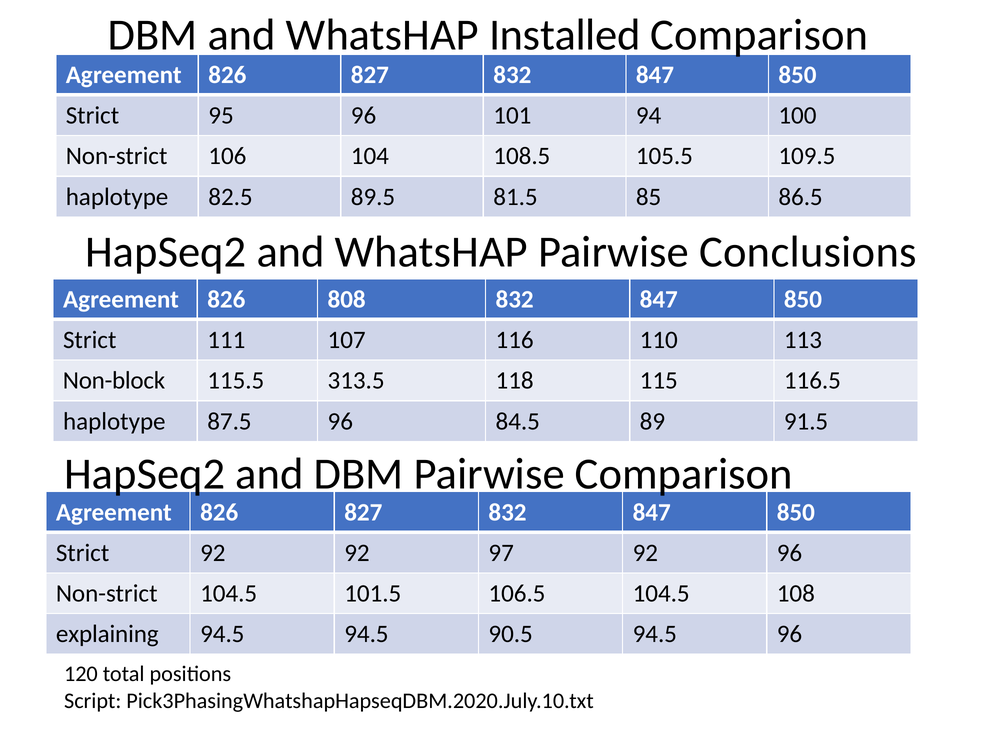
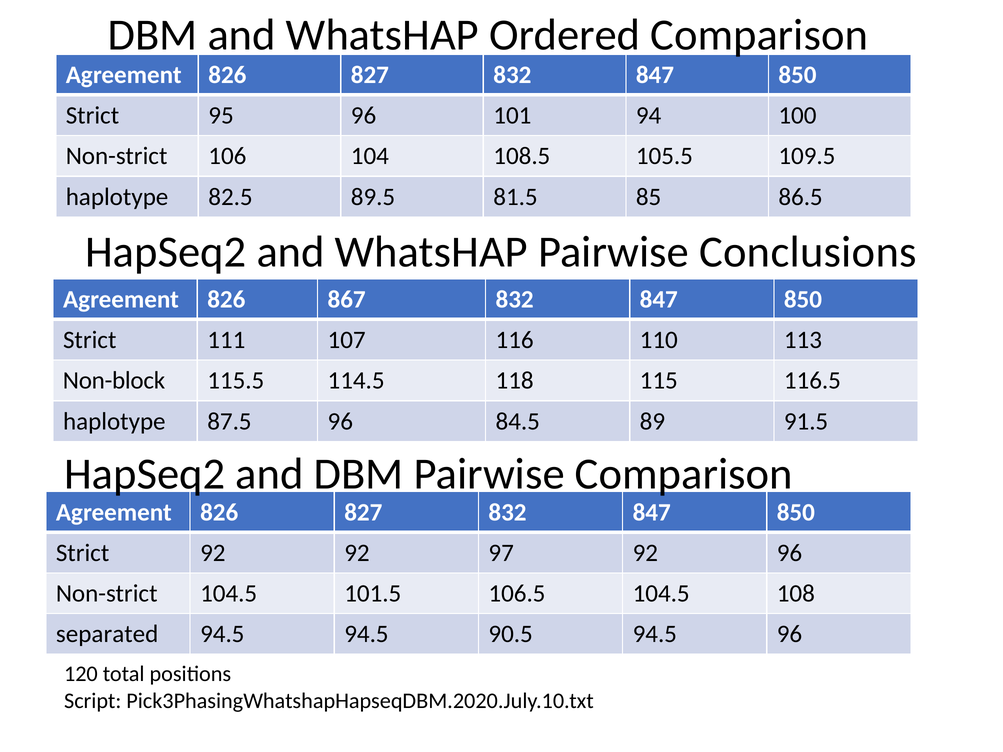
Installed: Installed -> Ordered (565, 35)
808: 808 -> 867 (347, 299)
313.5: 313.5 -> 114.5 (356, 381)
explaining: explaining -> separated (107, 634)
